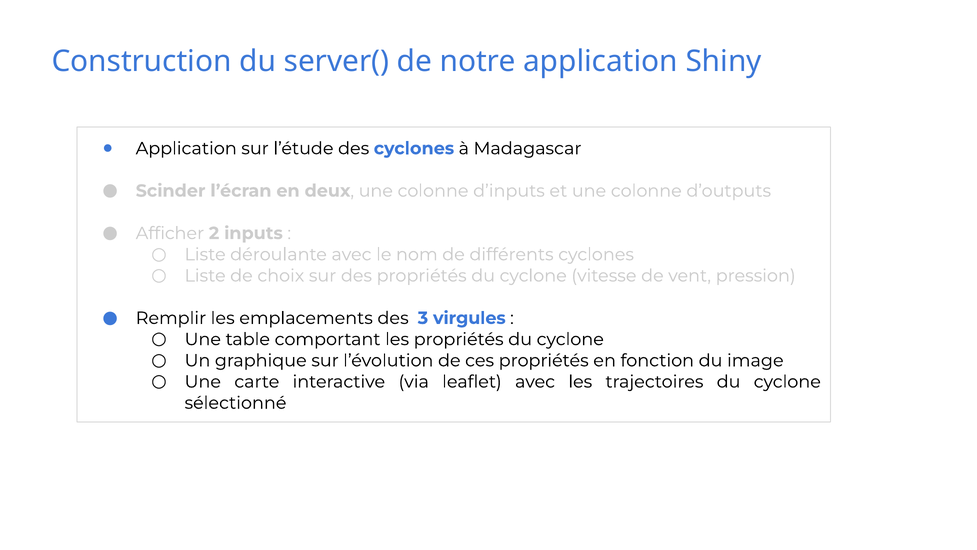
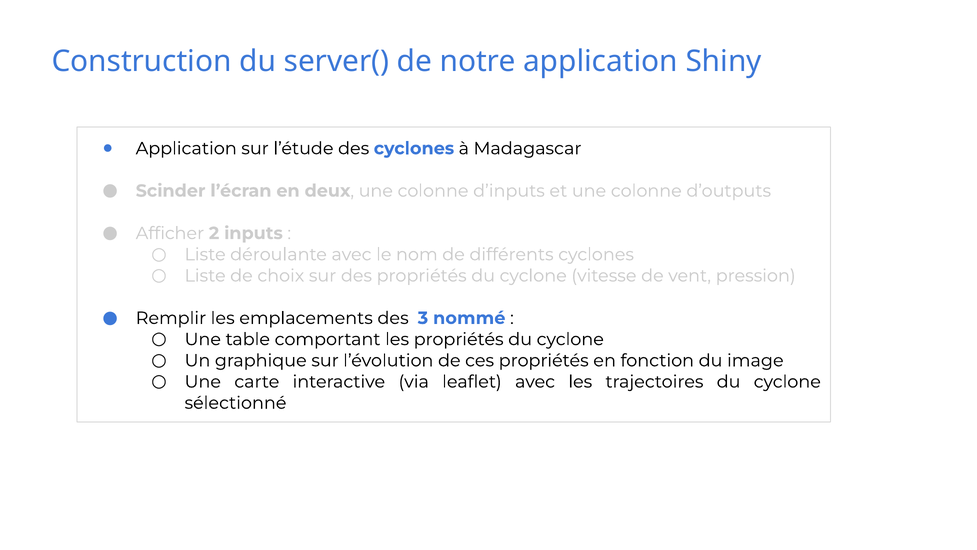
virgules: virgules -> nommé (469, 318)
